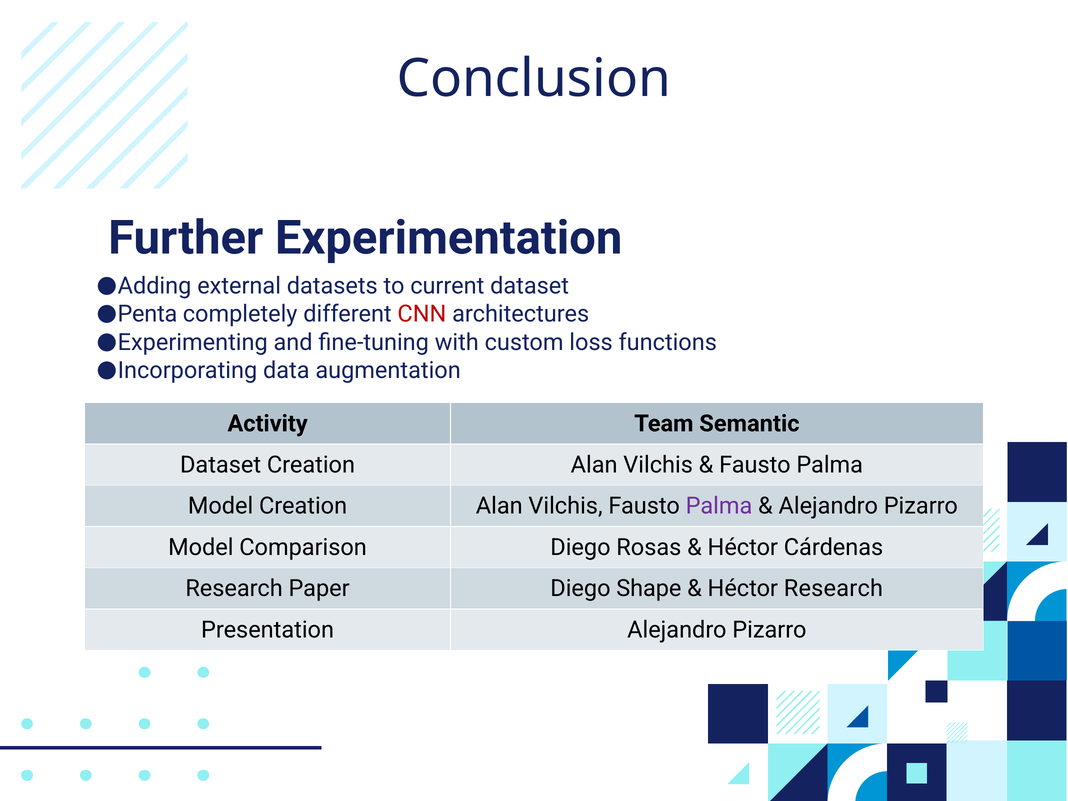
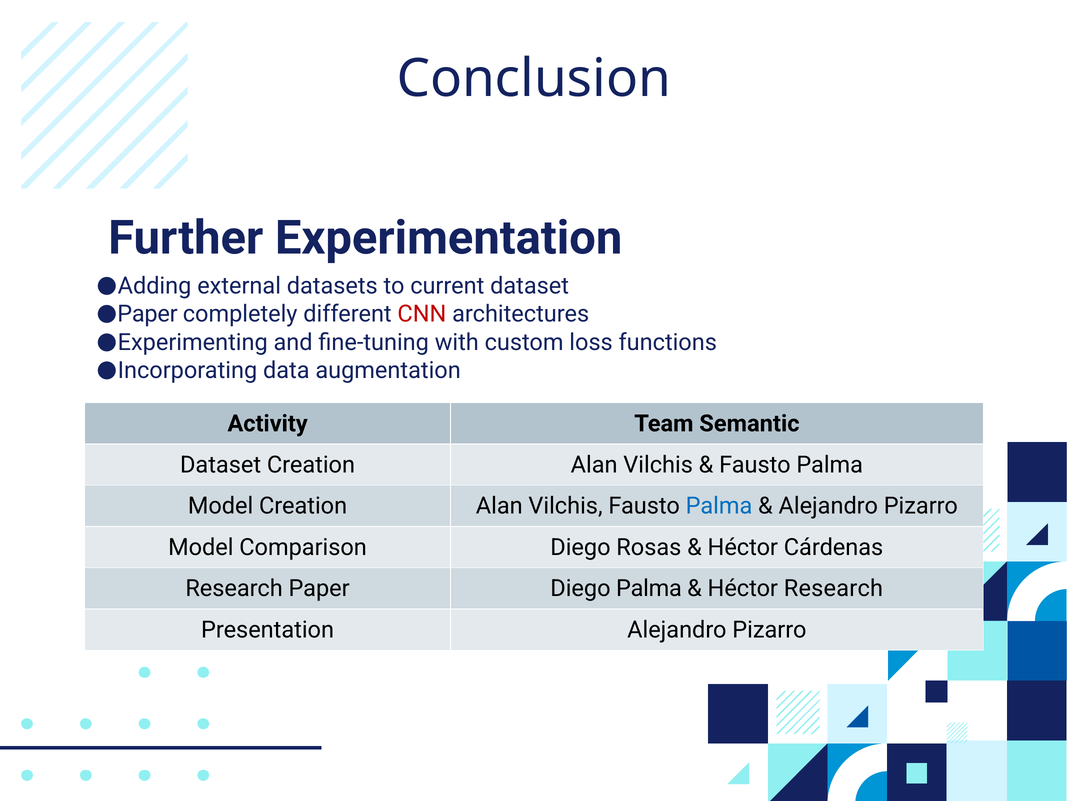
Penta: Penta -> Paper (147, 314)
Palma colour: purple -> blue (719, 506)
Diego Shape: Shape -> Palma (649, 589)
